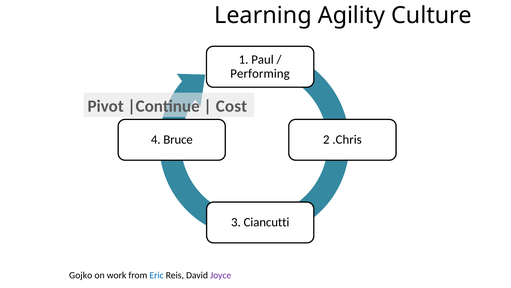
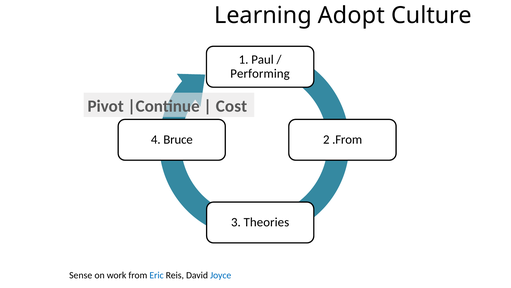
Agility: Agility -> Adopt (351, 15)
.Chris: .Chris -> .From (347, 139)
Ciancutti: Ciancutti -> Theories (266, 222)
Gojko: Gojko -> Sense (81, 275)
Joyce colour: purple -> blue (221, 275)
